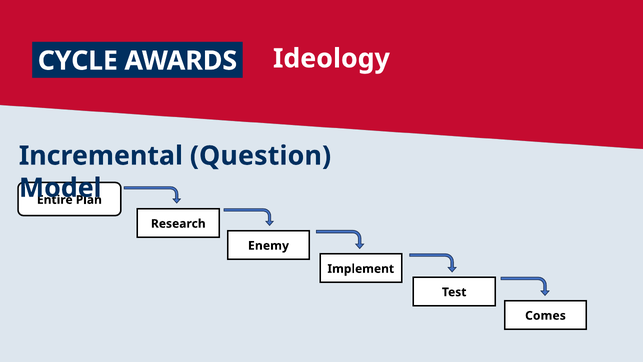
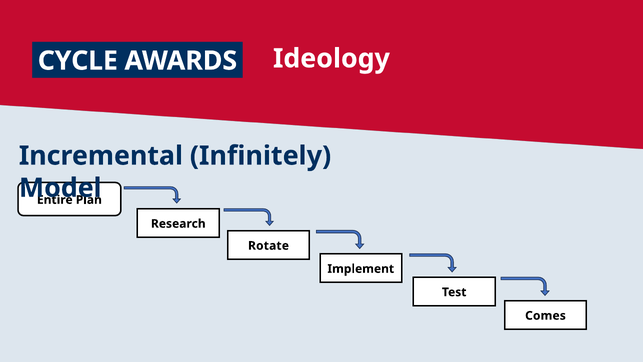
Question: Question -> Infinitely (261, 156)
Enemy: Enemy -> Rotate (268, 246)
